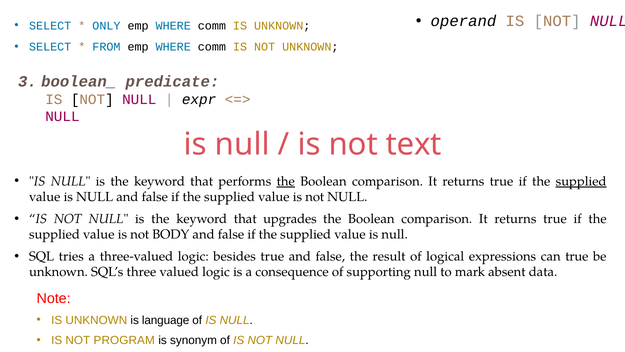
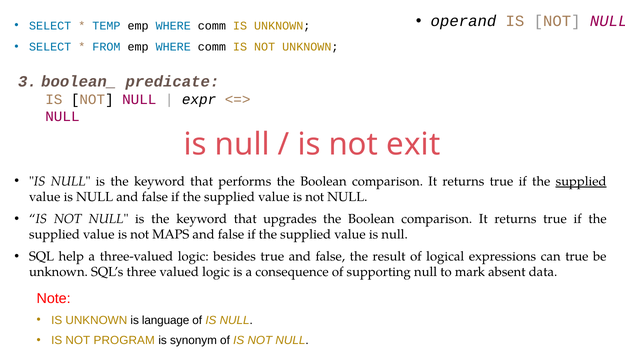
ONLY: ONLY -> TEMP (106, 26)
text: text -> exit (413, 144)
the underline: present -> none (286, 181)
BODY: BODY -> MAPS (171, 234)
tries: tries -> help (71, 256)
